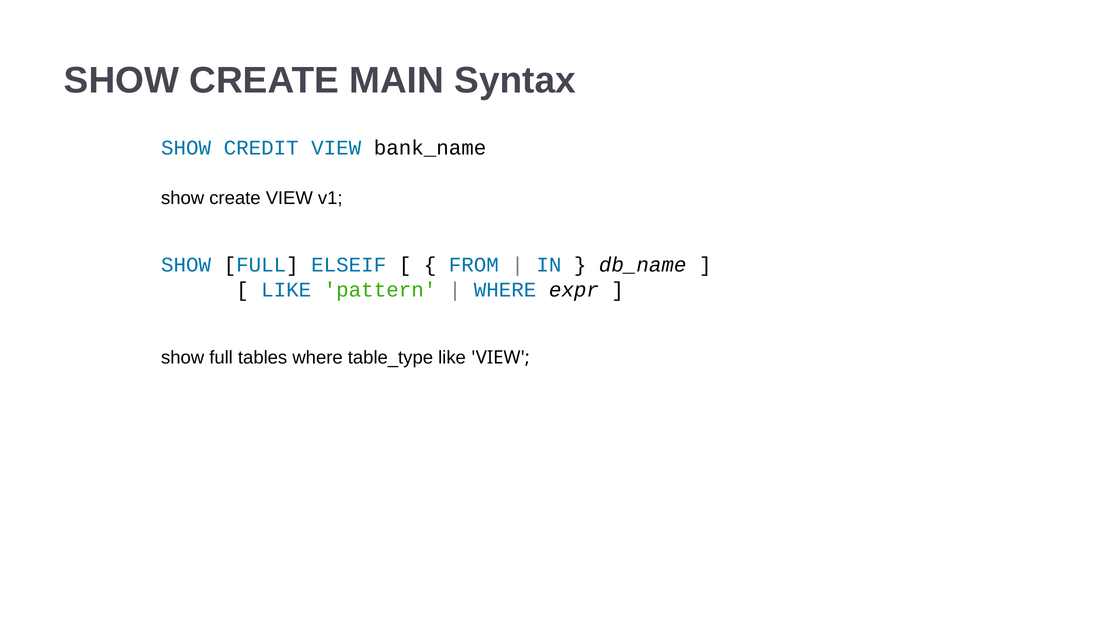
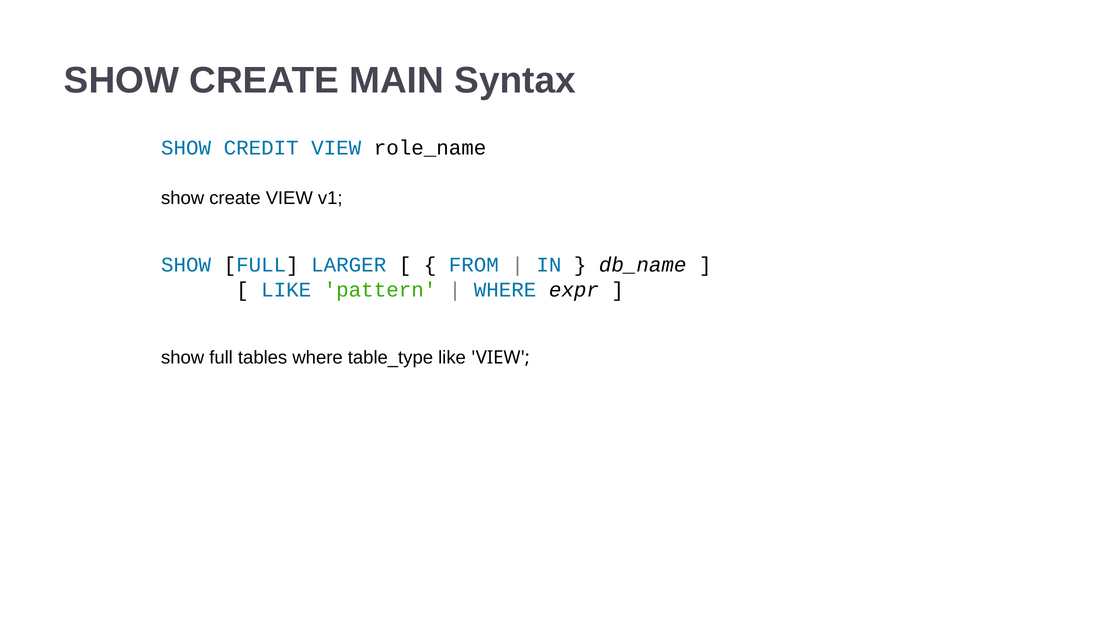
bank_name: bank_name -> role_name (430, 148)
ELSEIF: ELSEIF -> LARGER (349, 265)
